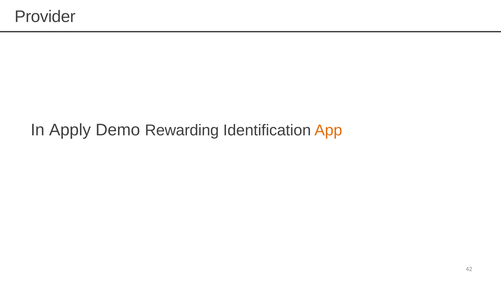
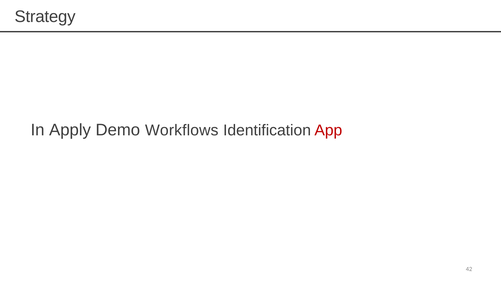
Provider: Provider -> Strategy (45, 17)
Rewarding: Rewarding -> Workflows (182, 130)
App colour: orange -> red (328, 130)
